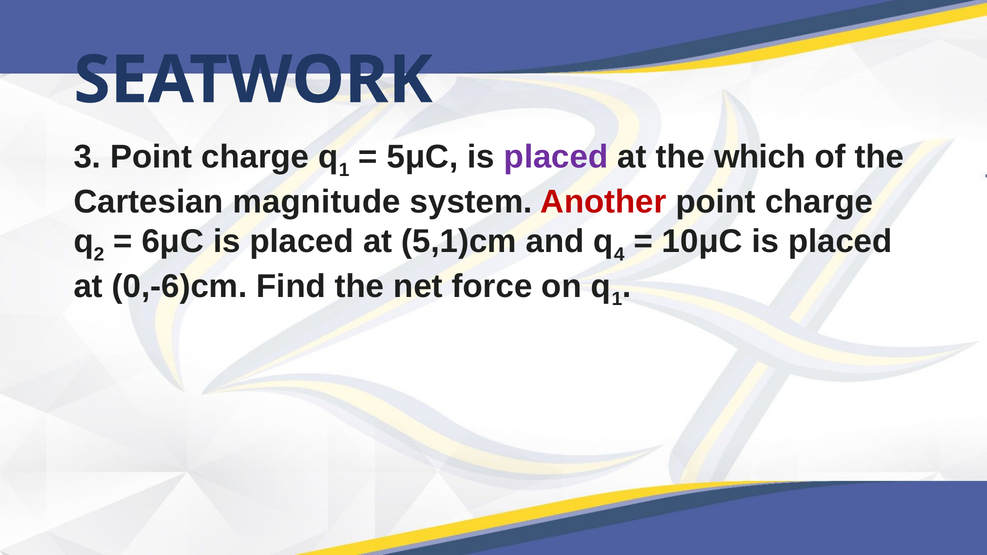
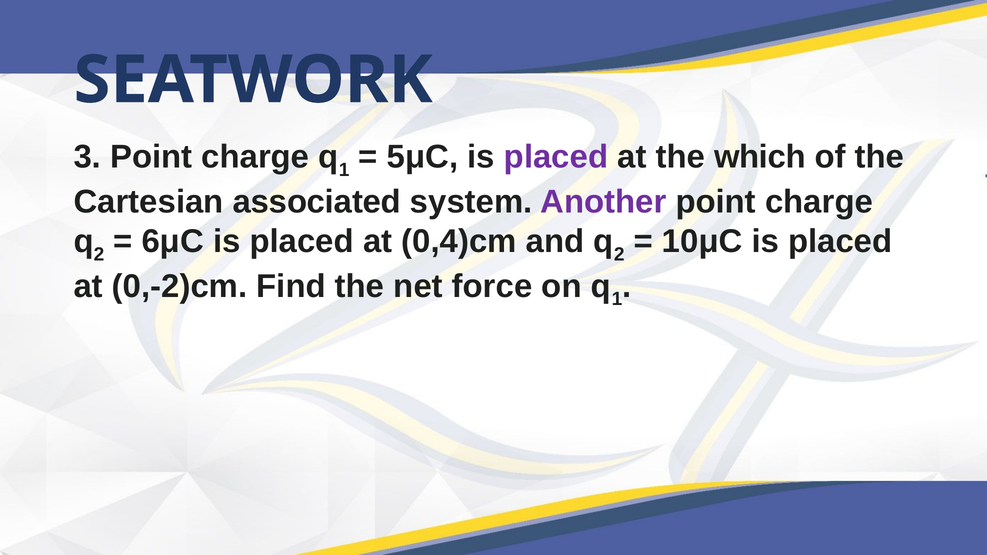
magnitude: magnitude -> associated (317, 202)
Another colour: red -> purple (603, 202)
5,1)cm: 5,1)cm -> 0,4)cm (459, 241)
4: 4 -> 2 (619, 254)
0,-6)cm: 0,-6)cm -> 0,-2)cm (180, 286)
